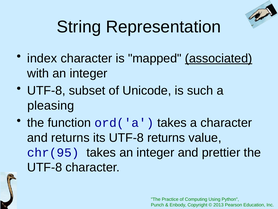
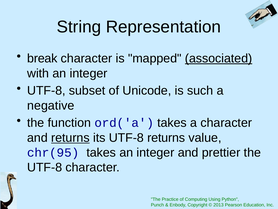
index: index -> break (42, 58)
pleasing: pleasing -> negative (51, 105)
returns underline: none -> present (70, 137)
